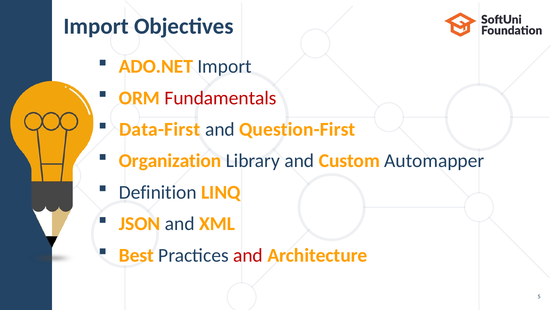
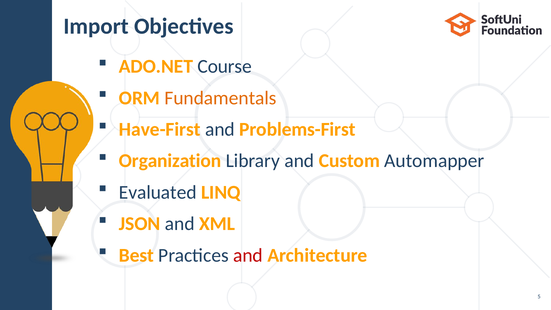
ADO.NET Import: Import -> Course (225, 67)
Fundamentals colour: red -> orange (220, 98)
Data-First: Data-First -> Have-First (160, 129)
Question-First: Question-First -> Problems-First (297, 129)
Definition: Definition -> Evaluated (158, 192)
